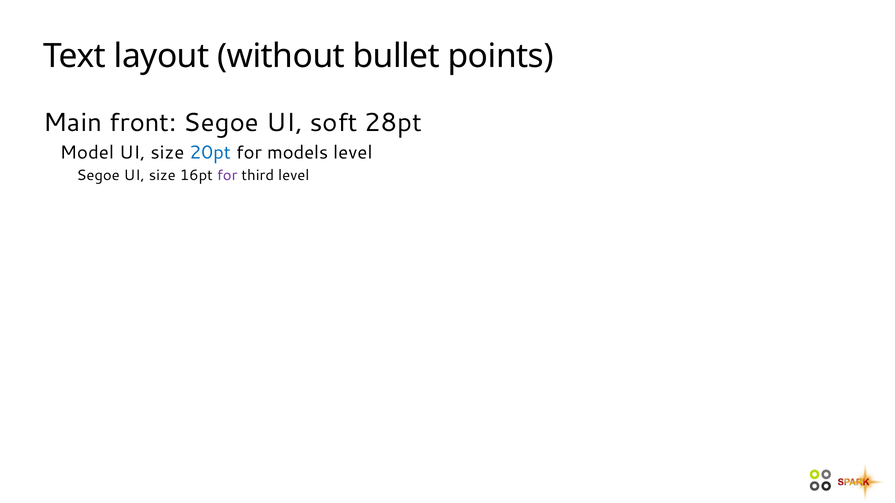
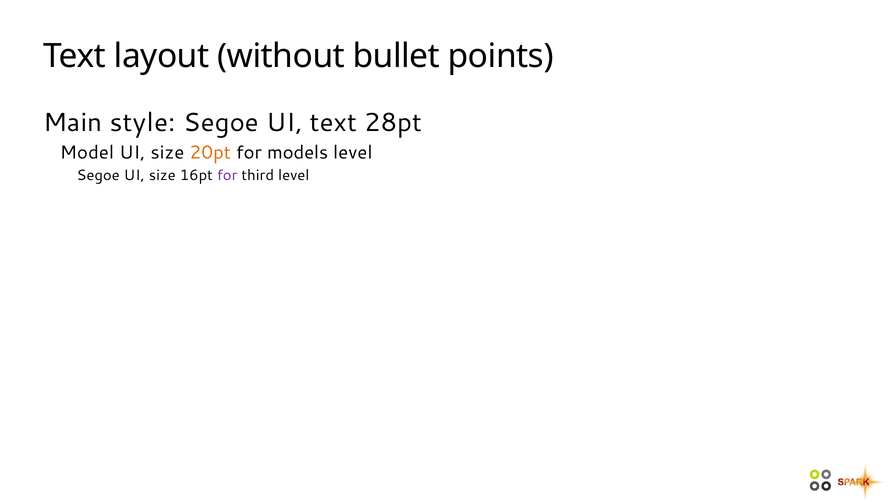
front: front -> style (143, 123)
UI soft: soft -> text (334, 123)
20pt colour: blue -> orange (210, 153)
